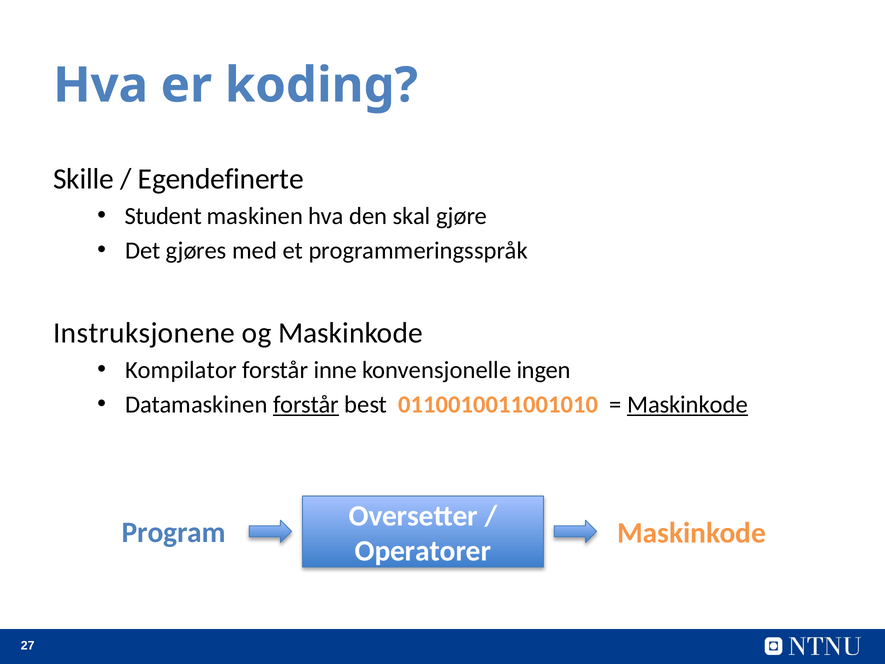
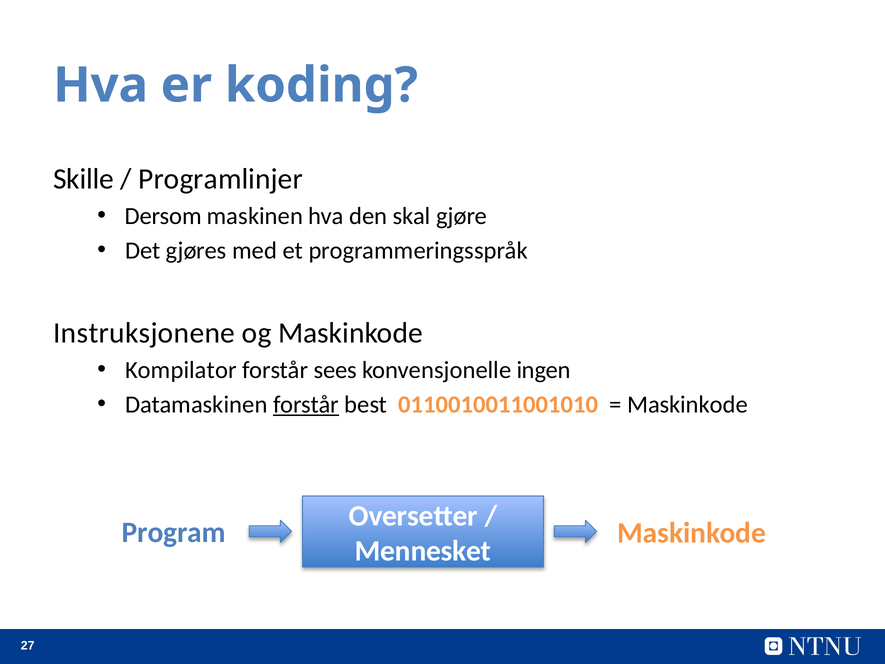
Egendefinerte: Egendefinerte -> Programlinjer (221, 179)
Student: Student -> Dersom (163, 216)
inne: inne -> sees (335, 370)
Maskinkode underline: present -> none (687, 404)
Operatorer: Operatorer -> Mennesket (423, 551)
